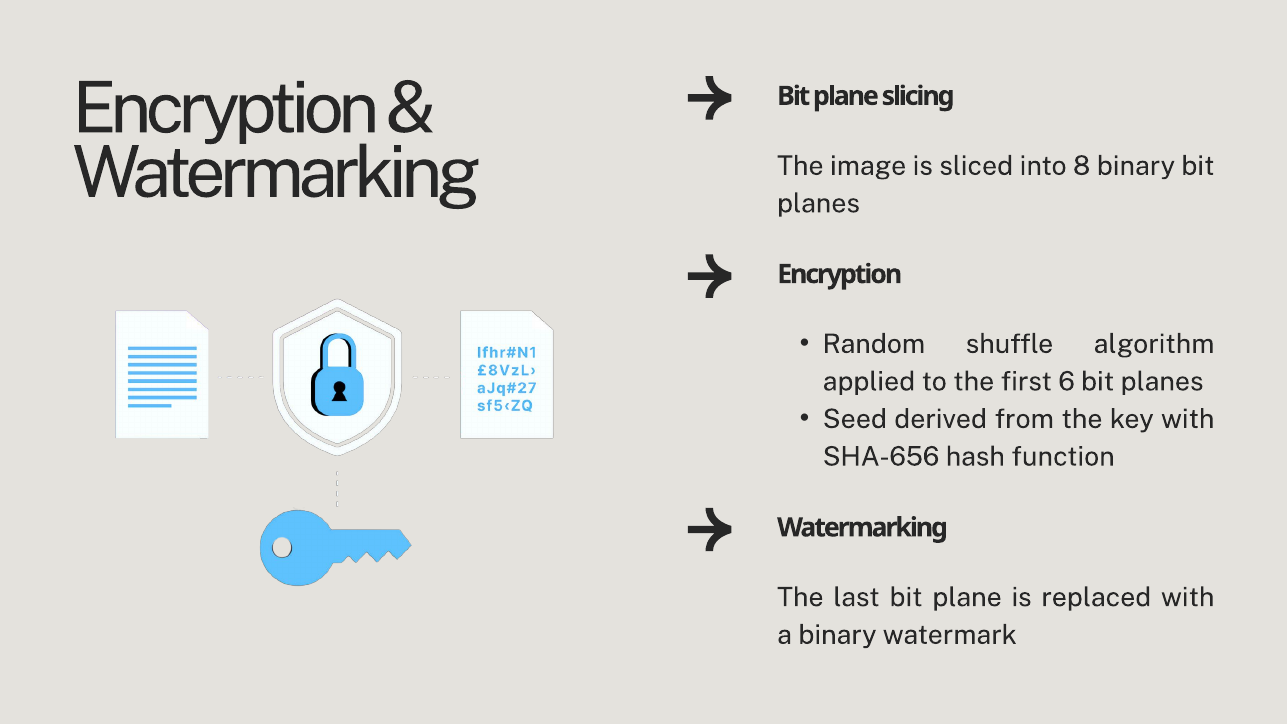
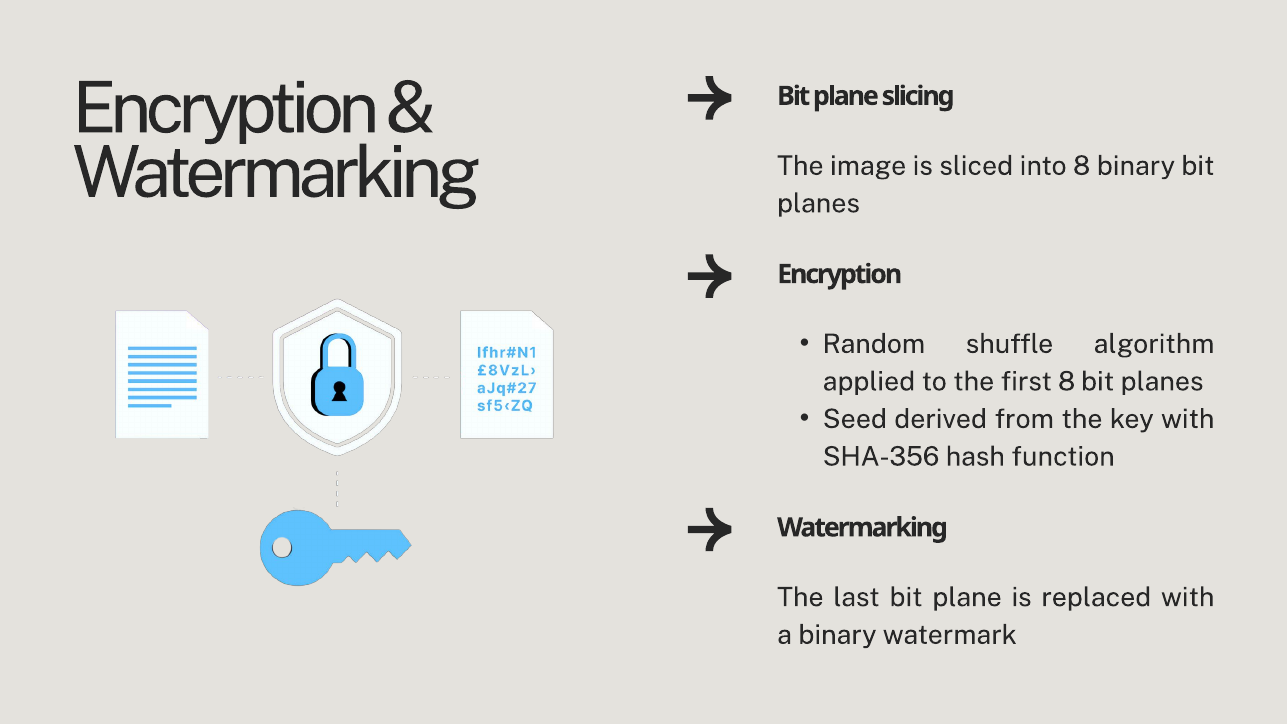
first 6: 6 -> 8 (1067, 382)
SHA-656: SHA-656 -> SHA-356 (881, 457)
